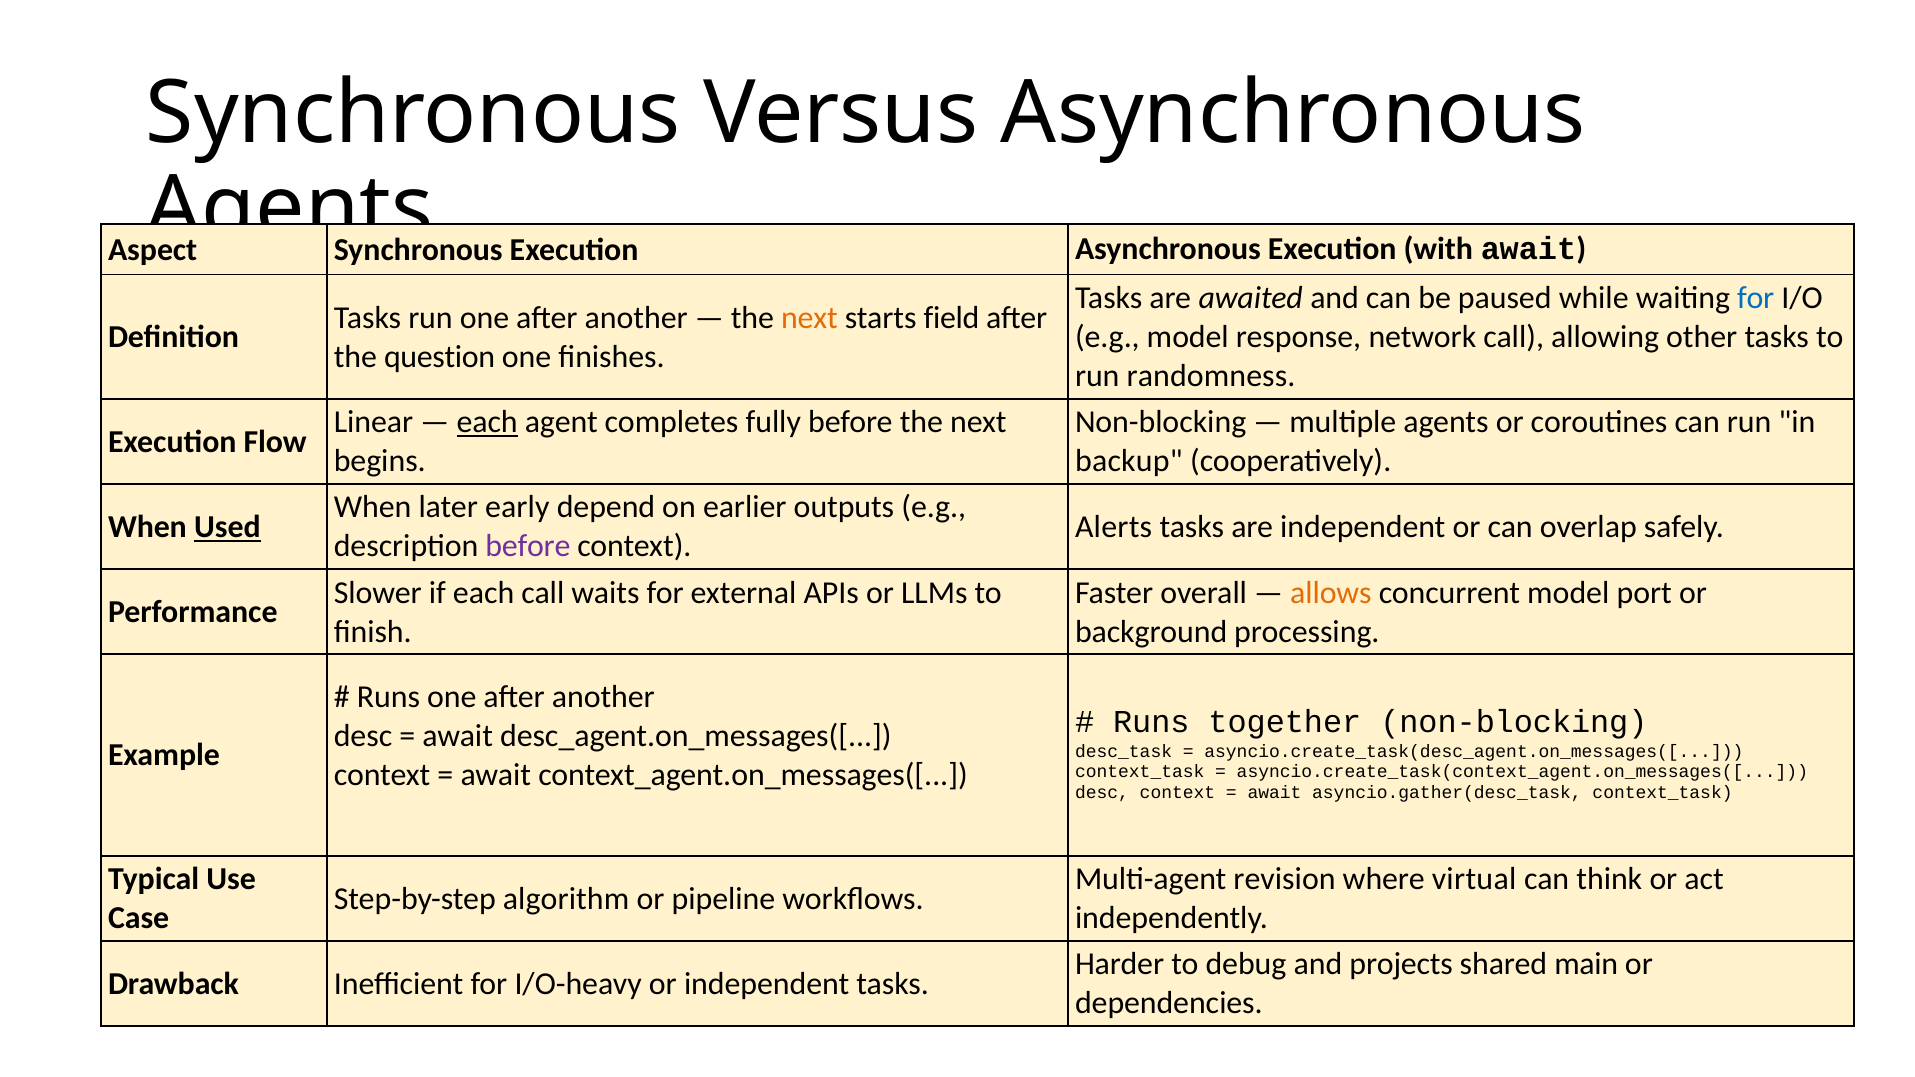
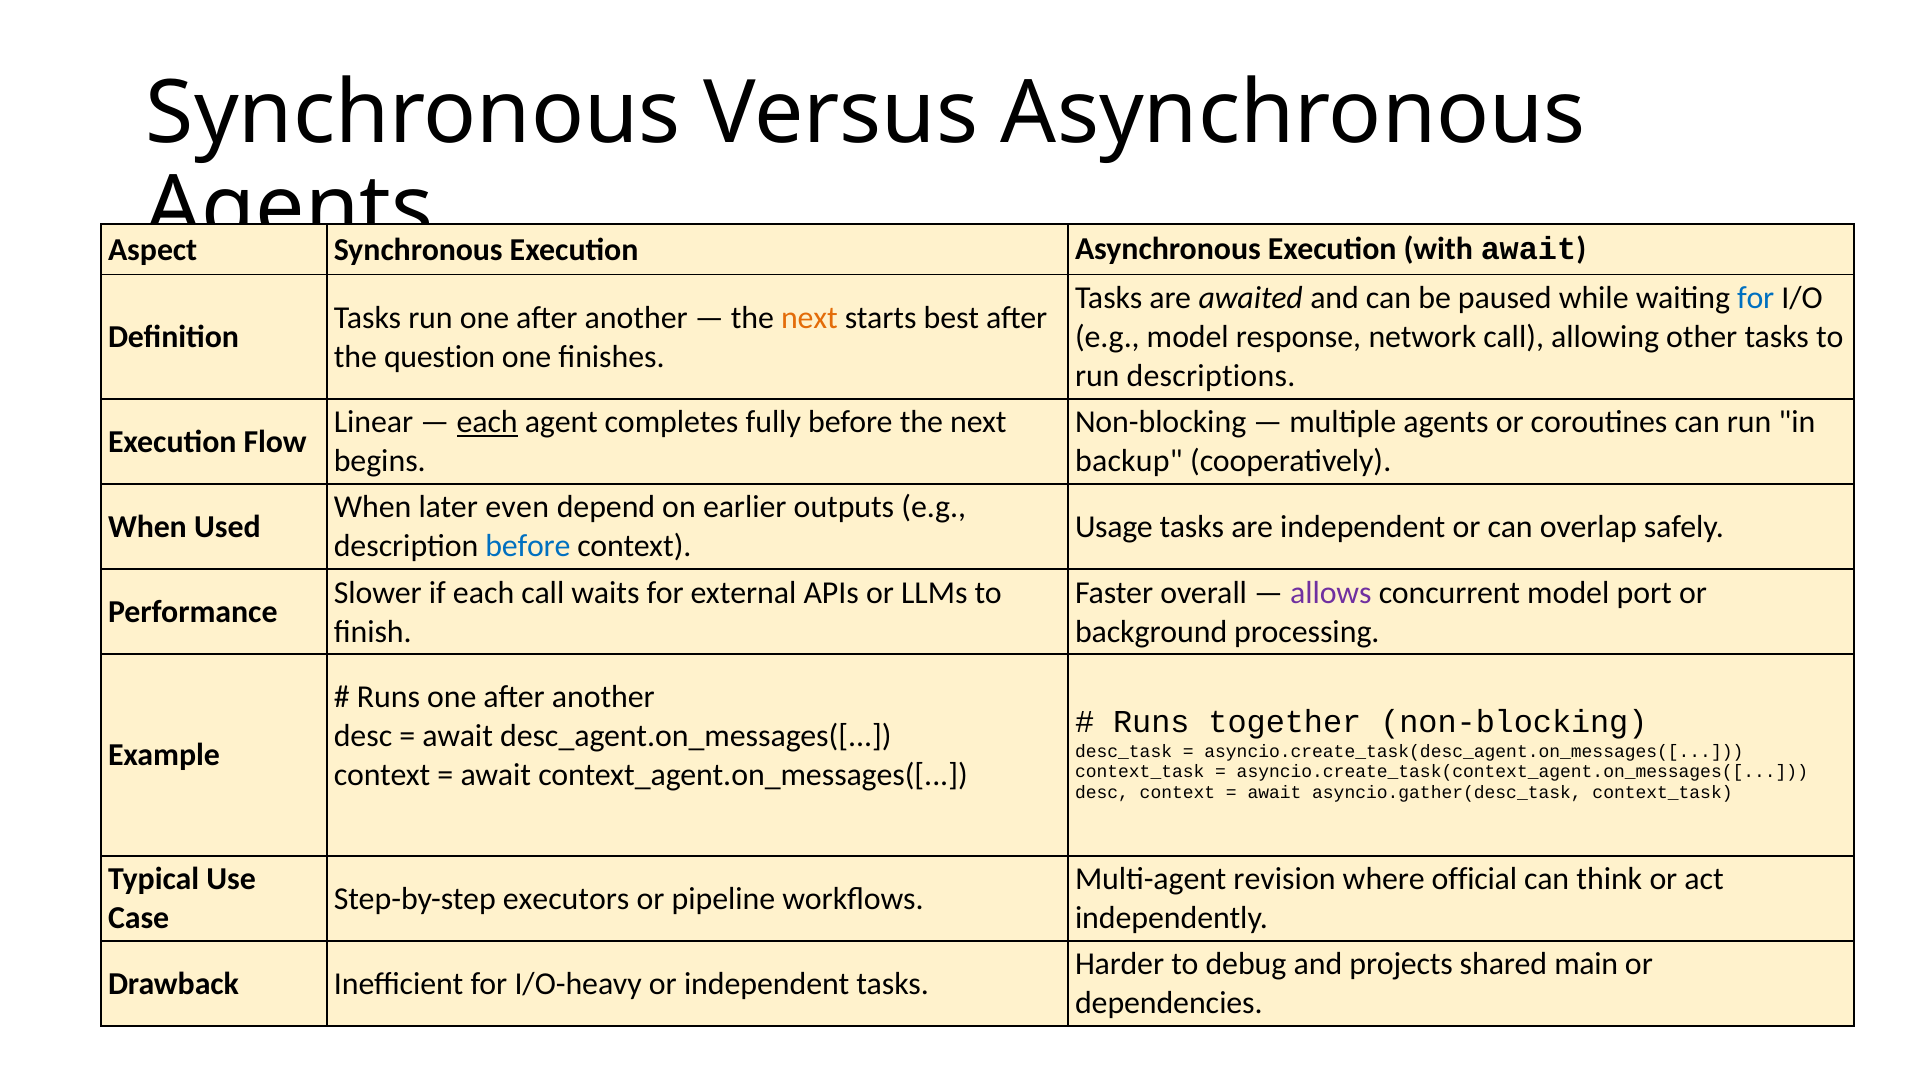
field: field -> best (951, 318)
randomness: randomness -> descriptions (1211, 376)
early: early -> even (517, 507)
Used underline: present -> none (227, 527)
Alerts: Alerts -> Usage (1114, 527)
before colour: purple -> blue (528, 546)
allows colour: orange -> purple (1331, 593)
virtual: virtual -> official (1474, 879)
algorithm: algorithm -> executors (566, 899)
